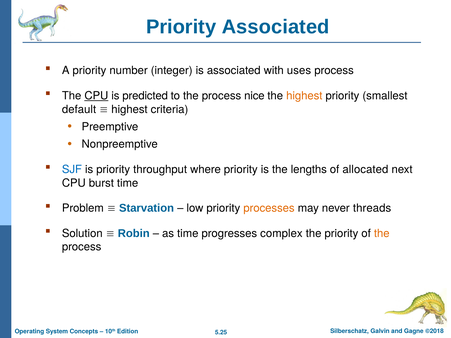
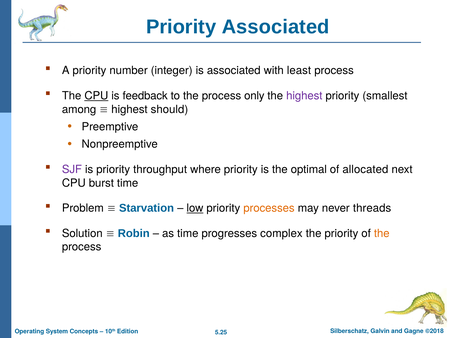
uses: uses -> least (299, 71)
predicted: predicted -> feedback (145, 96)
nice: nice -> only (254, 96)
highest colour: orange -> purple (304, 96)
default: default -> among (79, 109)
criteria: criteria -> should (169, 109)
SJF colour: blue -> purple (72, 170)
lengths: lengths -> optimal (309, 170)
low underline: none -> present (195, 208)
